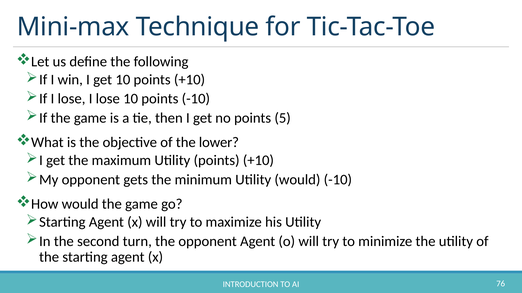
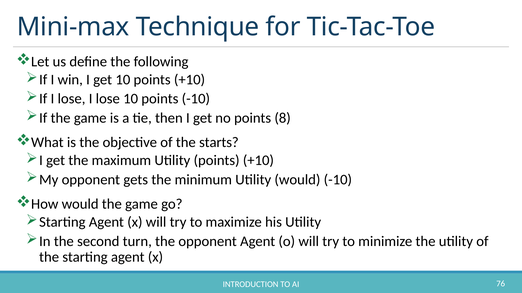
5: 5 -> 8 (283, 118)
lower: lower -> starts (219, 143)
